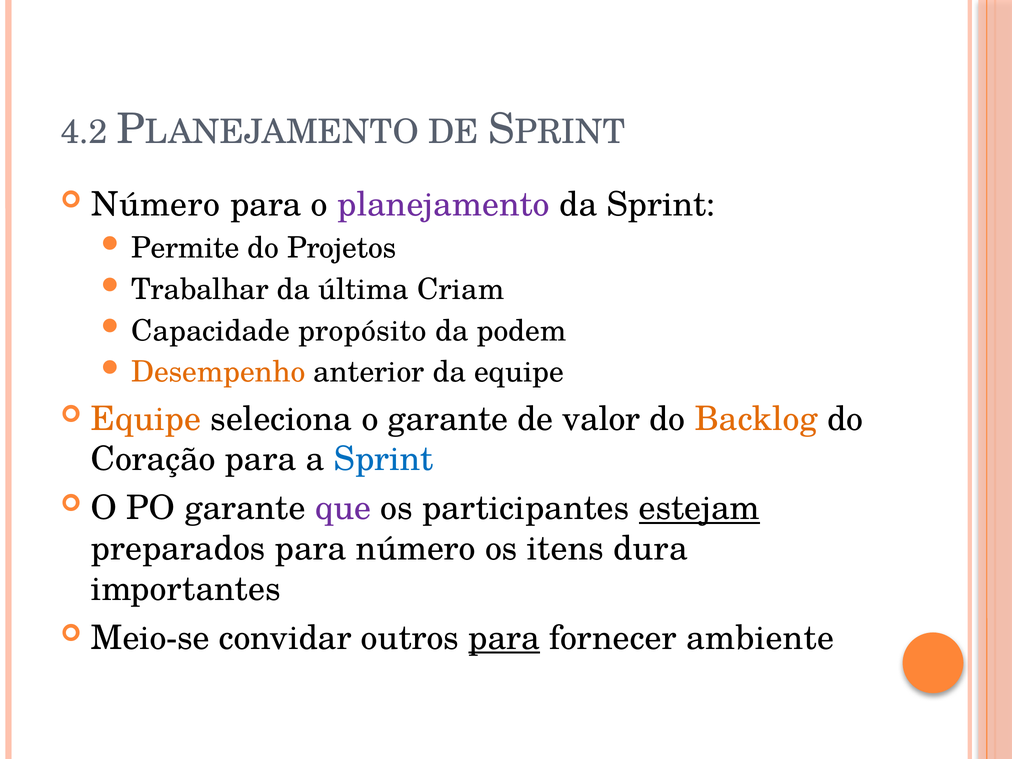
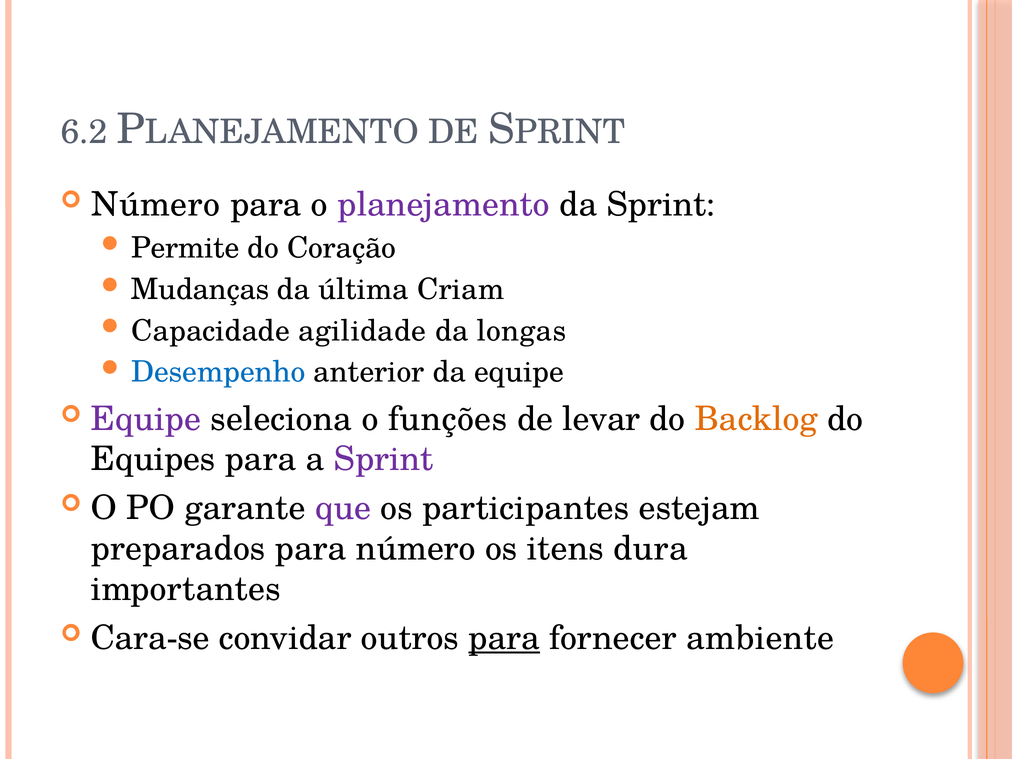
4.2: 4.2 -> 6.2 (84, 132)
Projetos: Projetos -> Coração (342, 248)
Trabalhar: Trabalhar -> Mudanças (200, 290)
propósito: propósito -> agilidade (362, 331)
podem: podem -> longas (521, 331)
Desempenho colour: orange -> blue (218, 372)
Equipe colour: orange -> purple (146, 419)
o garante: garante -> funções (448, 419)
valor: valor -> levar (601, 419)
Coração: Coração -> Equipes (153, 459)
Sprint colour: blue -> purple (384, 459)
estejam underline: present -> none (699, 508)
Meio-se: Meio-se -> Cara-se (150, 638)
